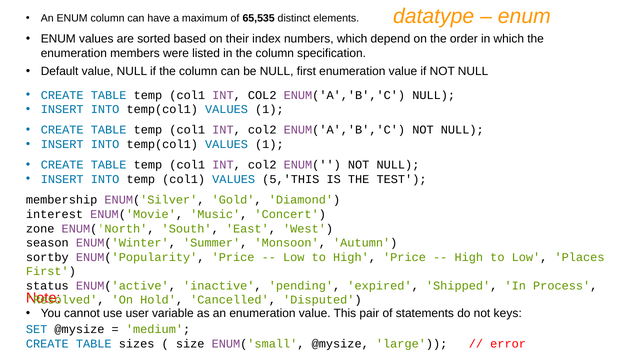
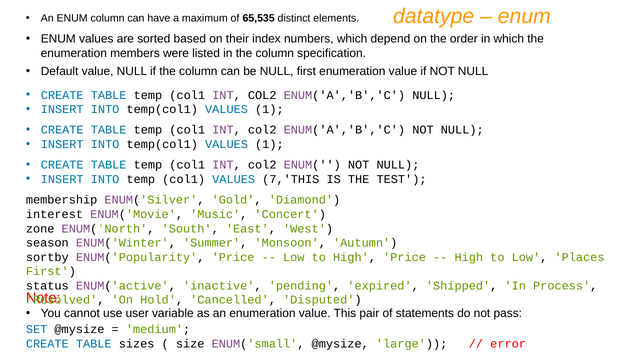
5,'THIS: 5,'THIS -> 7,'THIS (291, 179)
keys: keys -> pass (508, 314)
